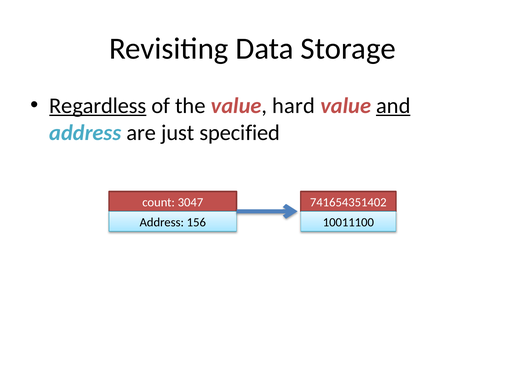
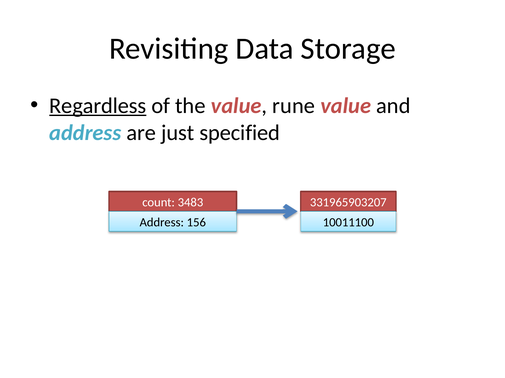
hard: hard -> rune (294, 106)
and underline: present -> none (393, 106)
3047: 3047 -> 3483 (190, 203)
741654351402: 741654351402 -> 331965903207 (348, 203)
